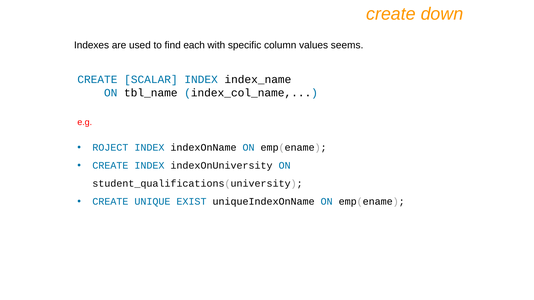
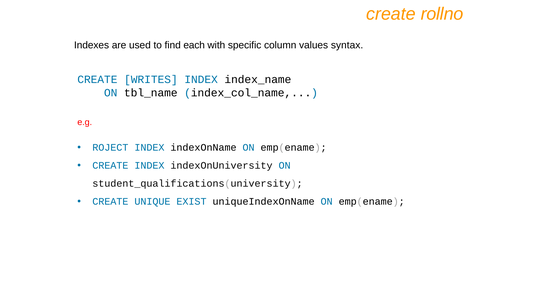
down: down -> rollno (442, 14)
seems: seems -> syntax (347, 45)
SCALAR: SCALAR -> WRITES (151, 80)
